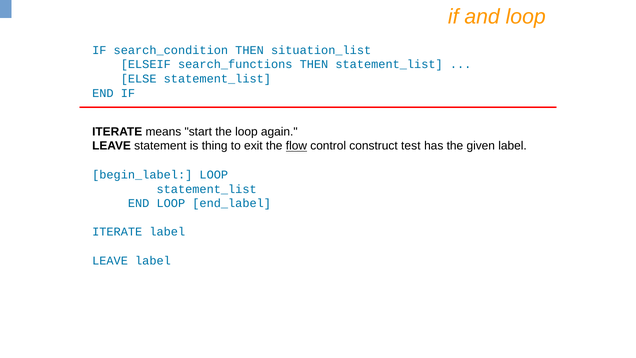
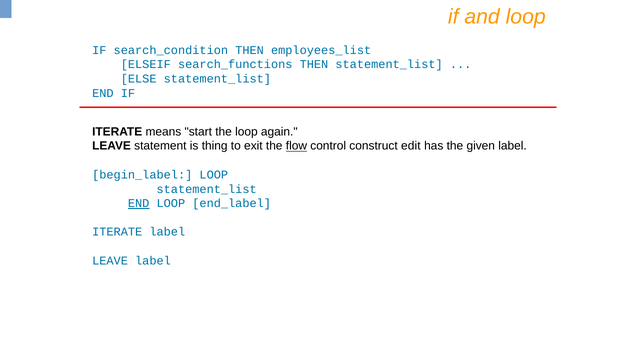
situation_list: situation_list -> employees_list (321, 50)
test: test -> edit (411, 146)
END underline: none -> present (139, 203)
